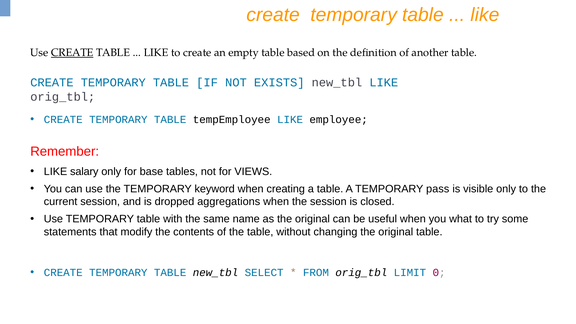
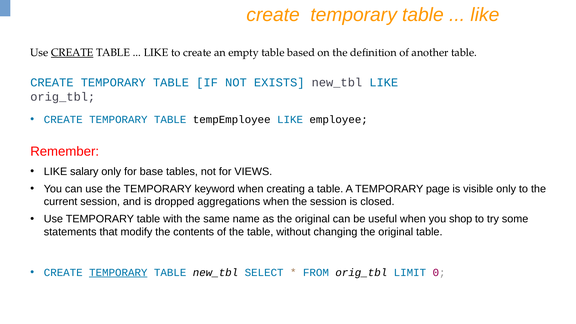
pass: pass -> page (438, 189)
what: what -> shop (461, 219)
TEMPORARY underline: none -> present (118, 273)
